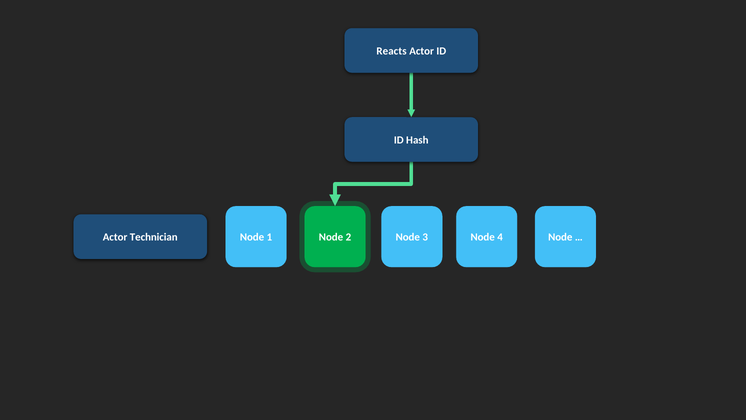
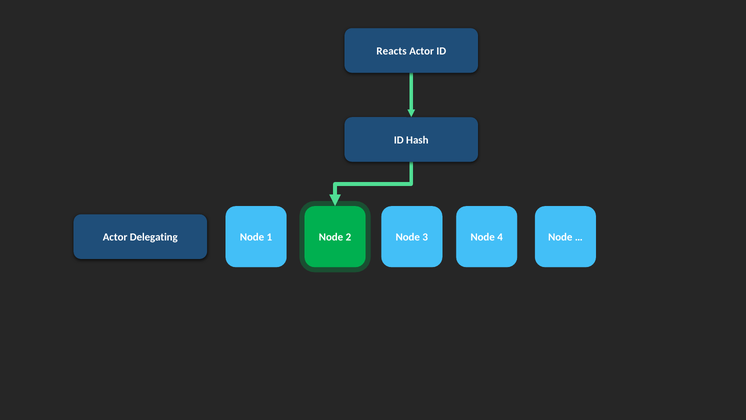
Technician: Technician -> Delegating (154, 237)
